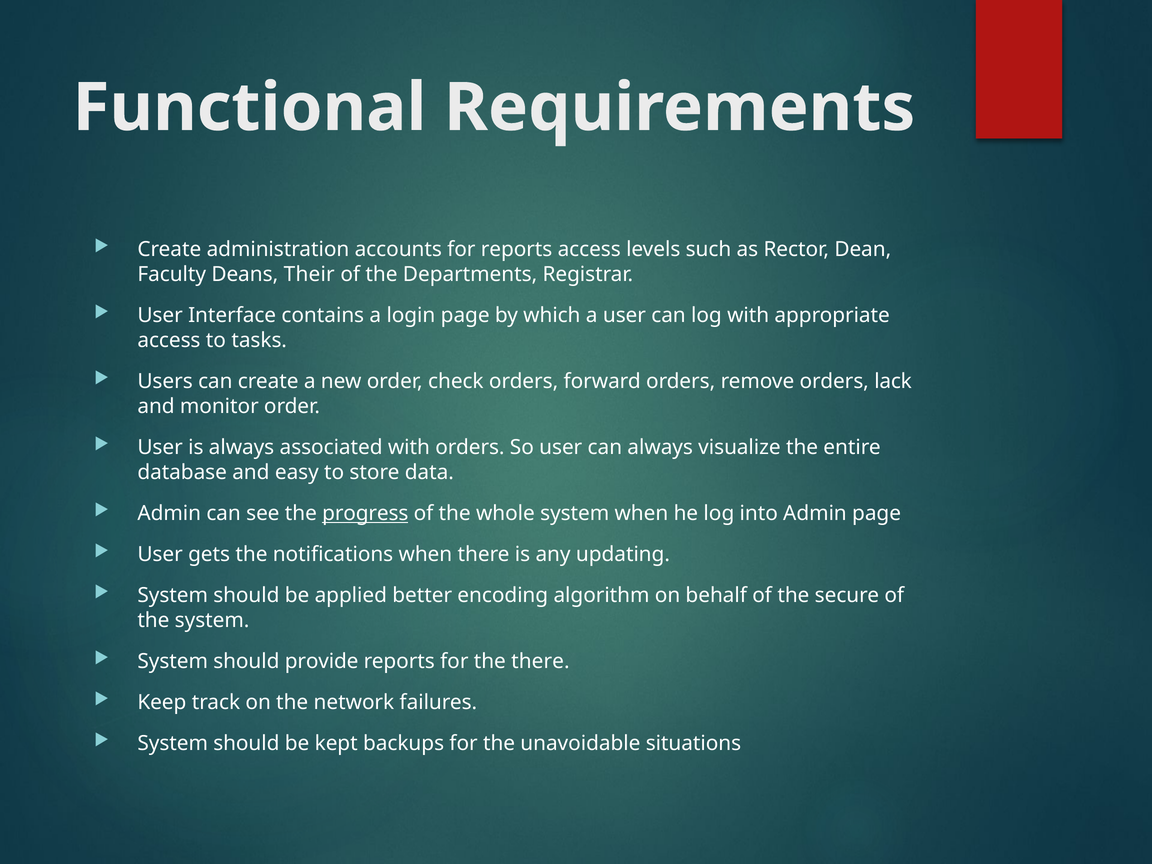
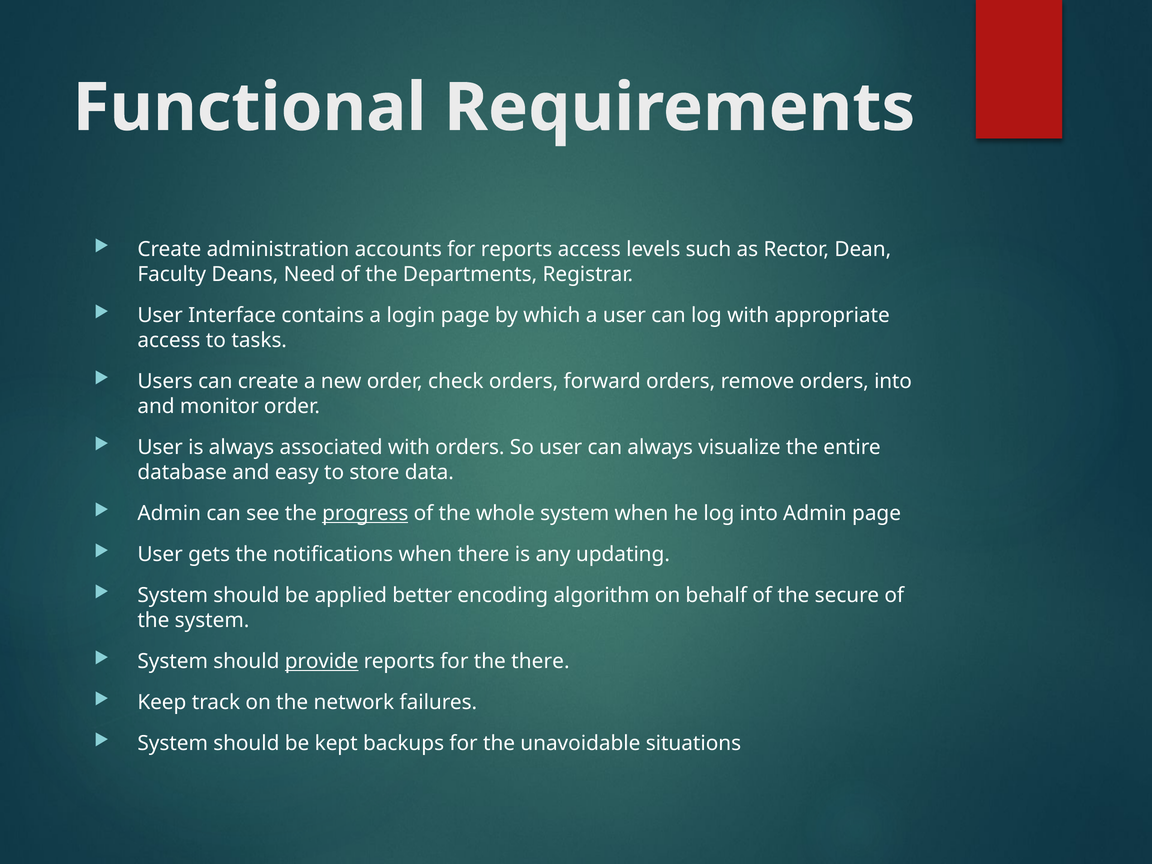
Their: Their -> Need (309, 275)
orders lack: lack -> into (893, 382)
provide underline: none -> present (322, 662)
